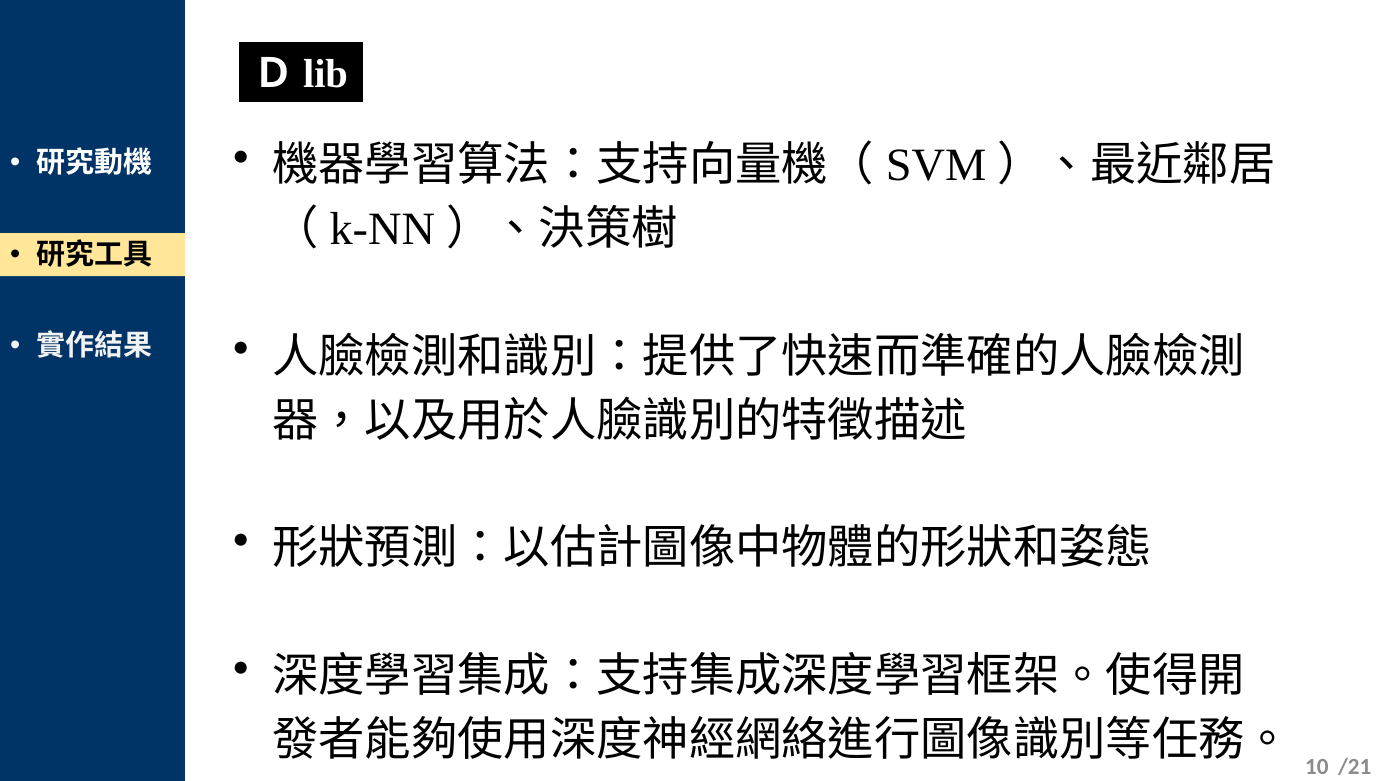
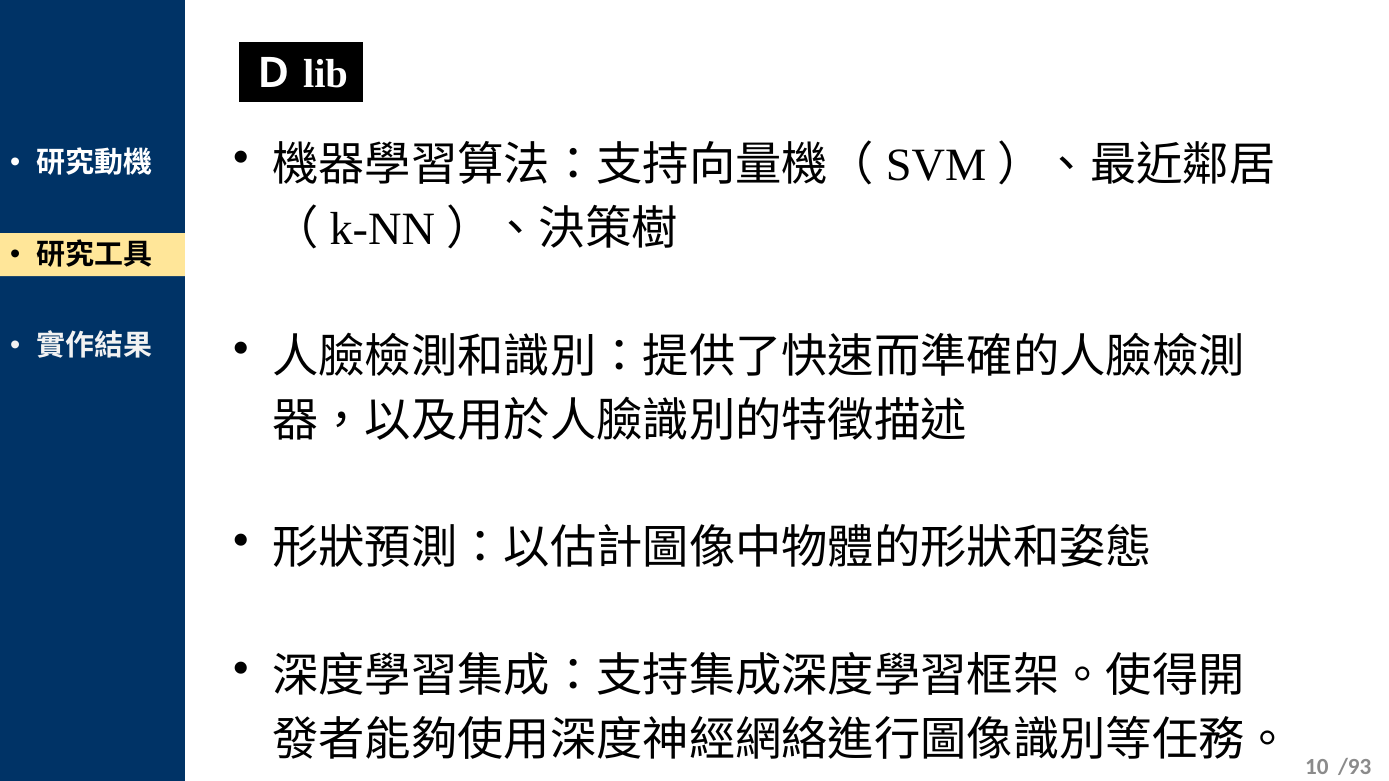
/21: /21 -> /93 (1355, 767)
